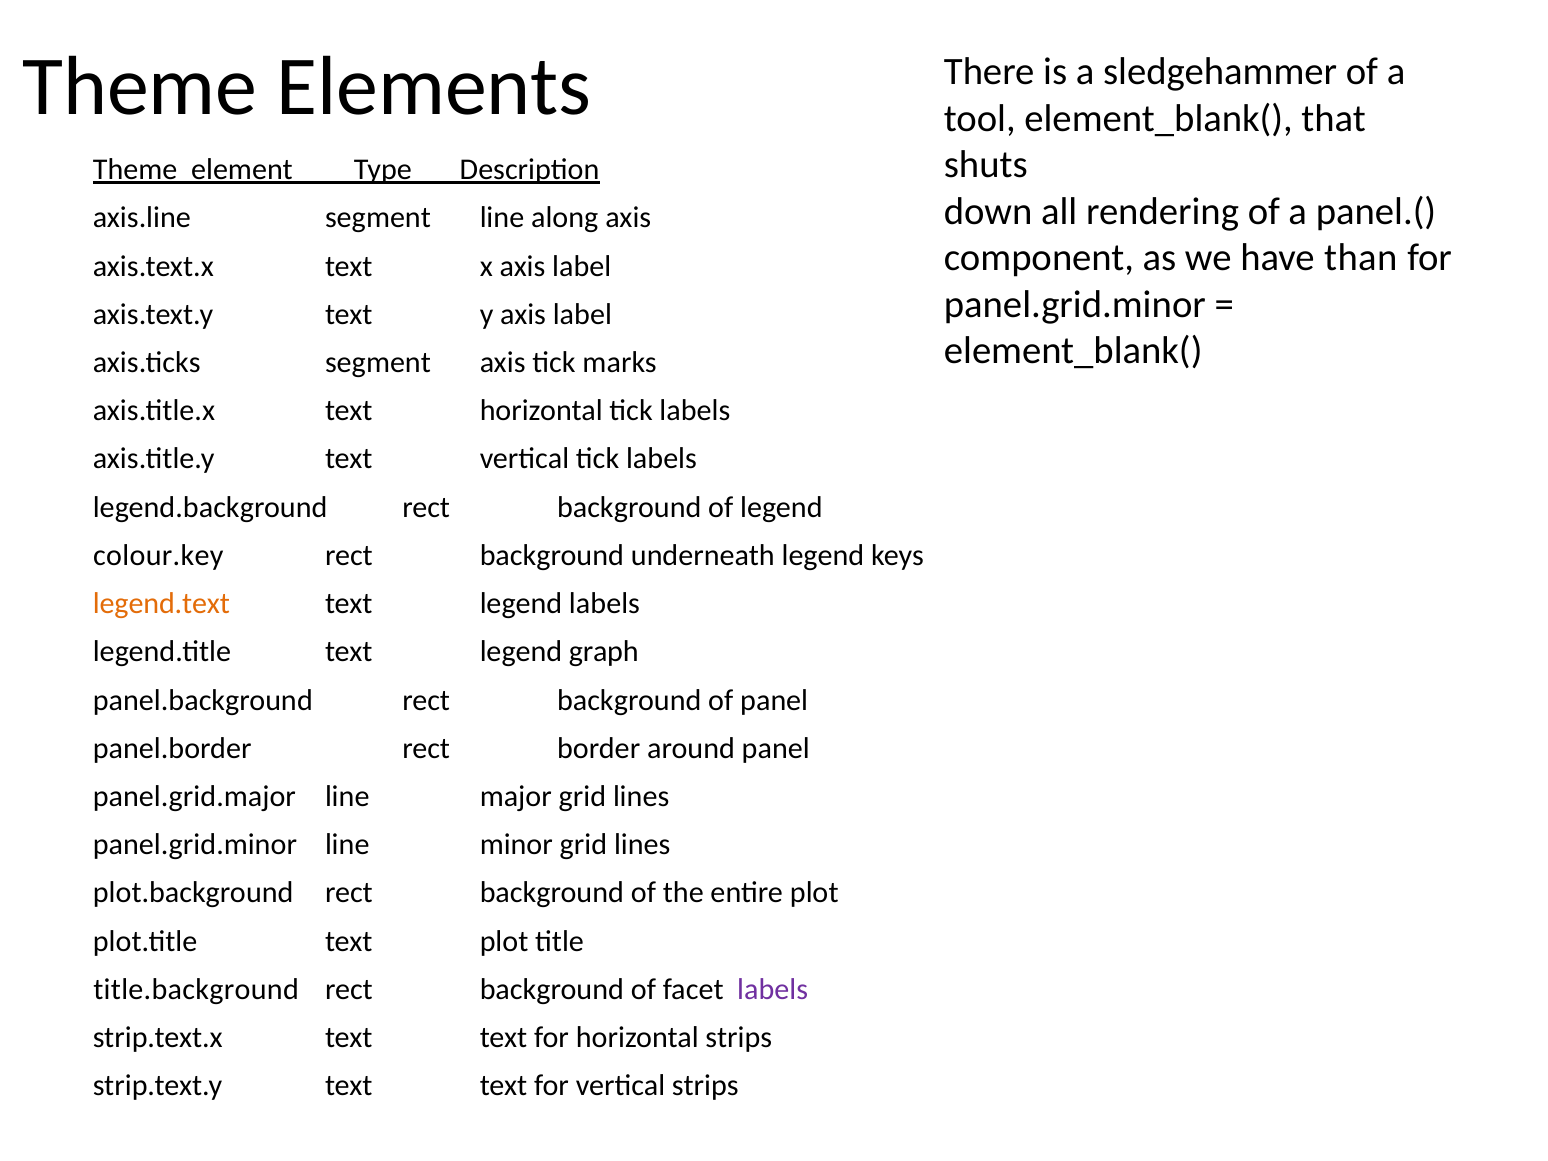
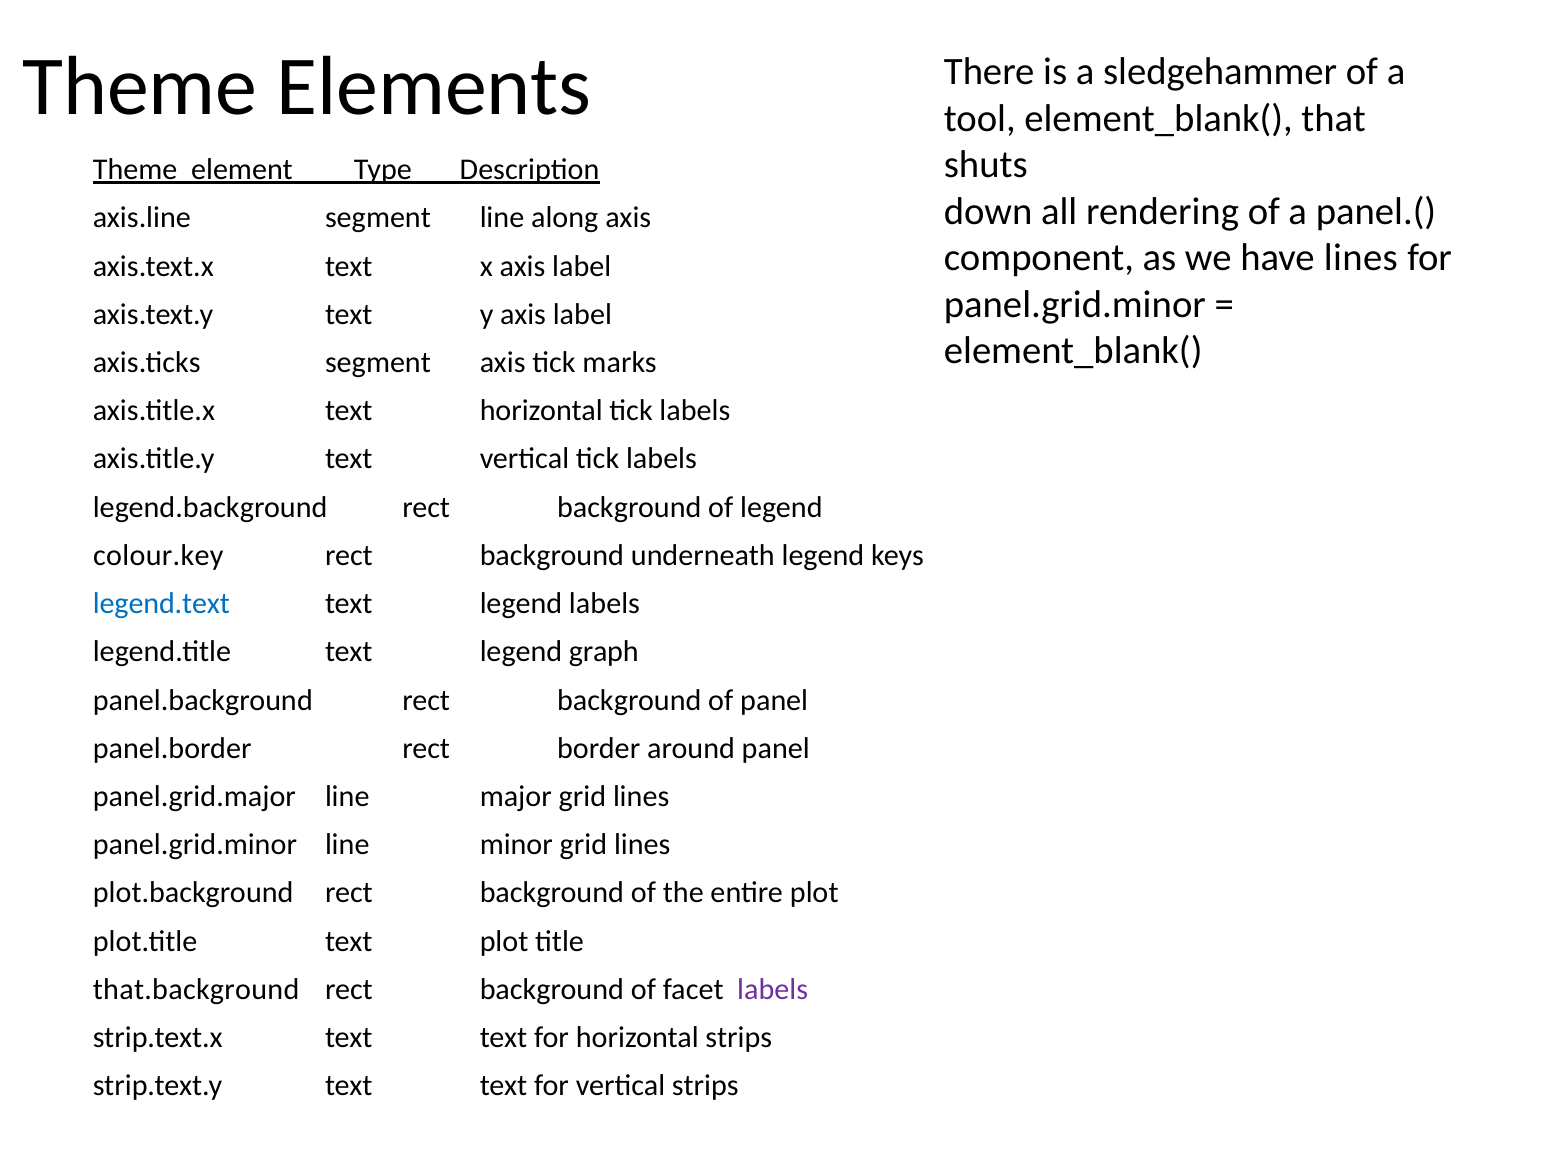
have than: than -> lines (1361, 258)
legend.text colour: orange -> blue (161, 604)
title.background: title.background -> that.background (196, 989)
